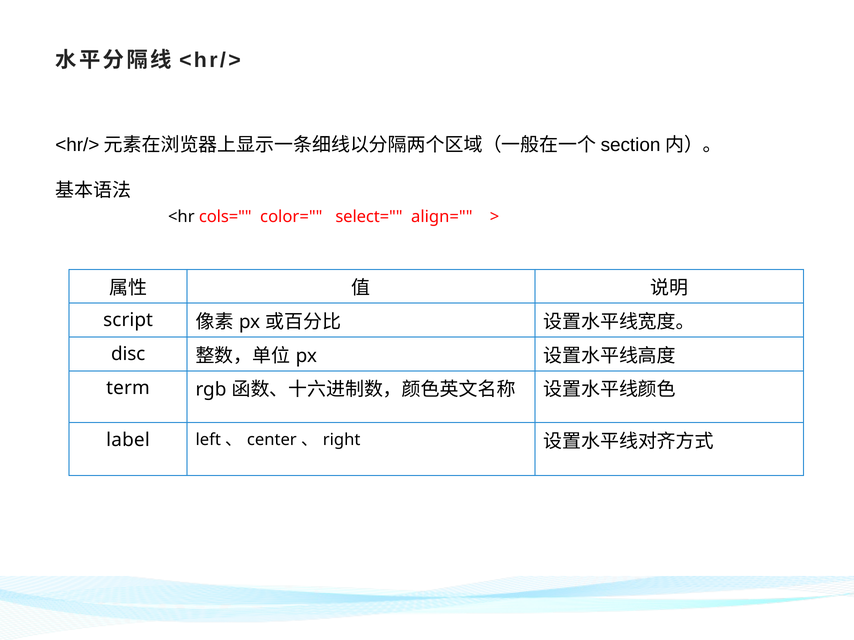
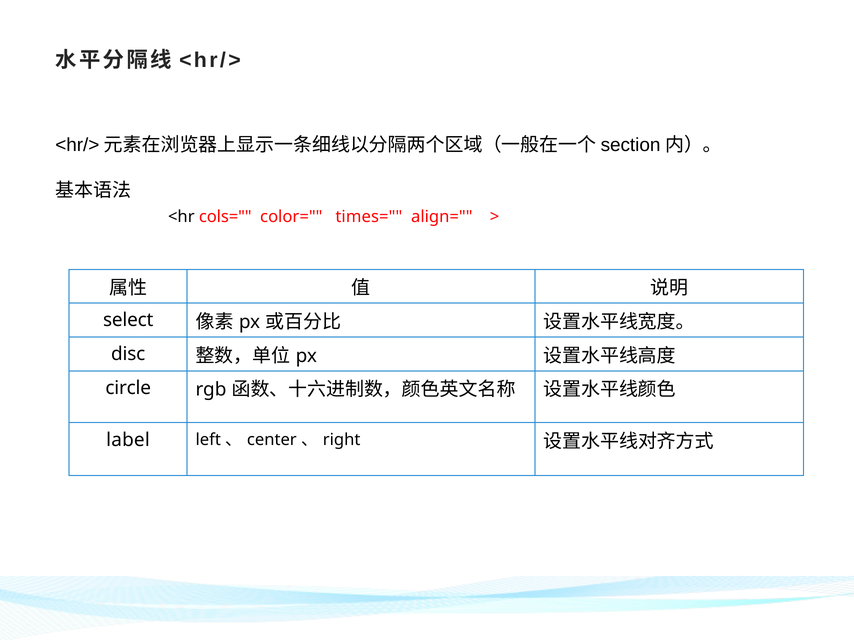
select=: select= -> times= (369, 217)
script: script -> select (128, 320)
term: term -> circle (128, 388)
